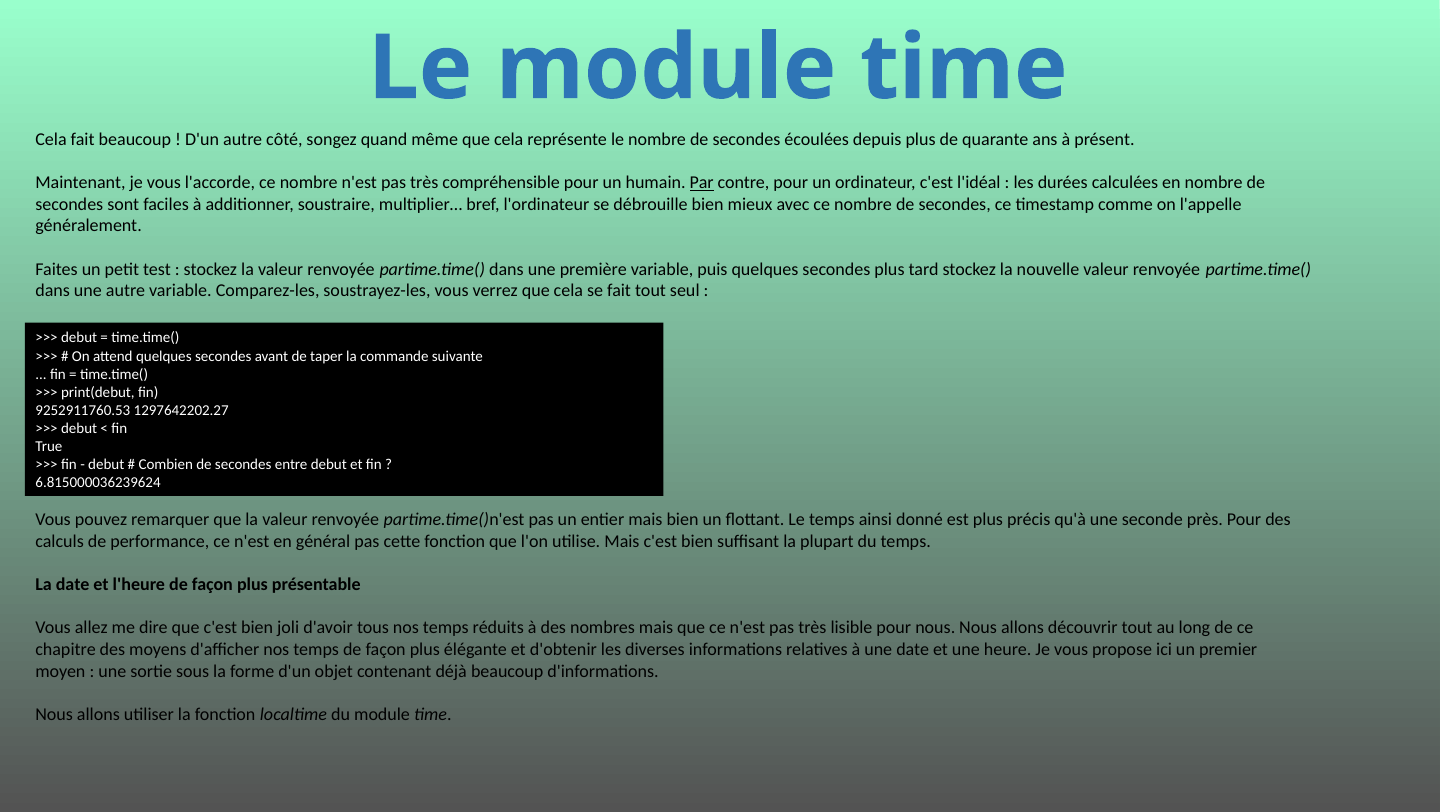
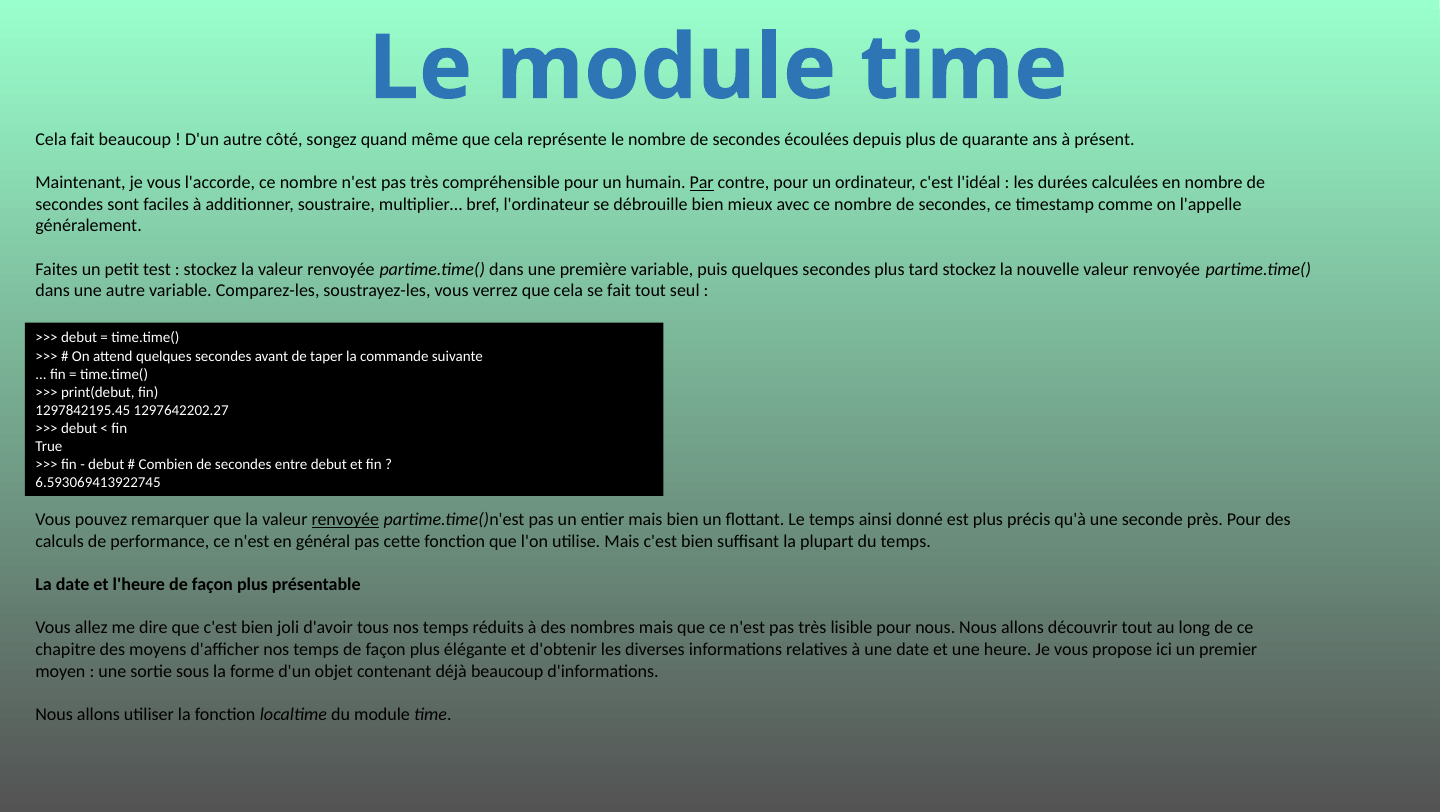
9252911760.53: 9252911760.53 -> 1297842195.45 (83, 410)
6.815000036239624: 6.815000036239624 -> 6.593069413922745 (98, 482)
renvoyée underline: none -> present (345, 519)
